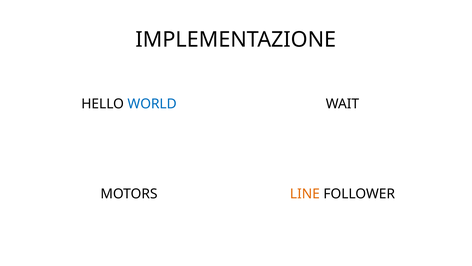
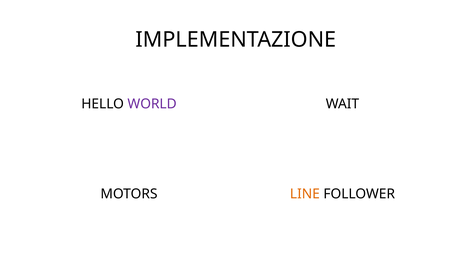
WORLD colour: blue -> purple (152, 104)
